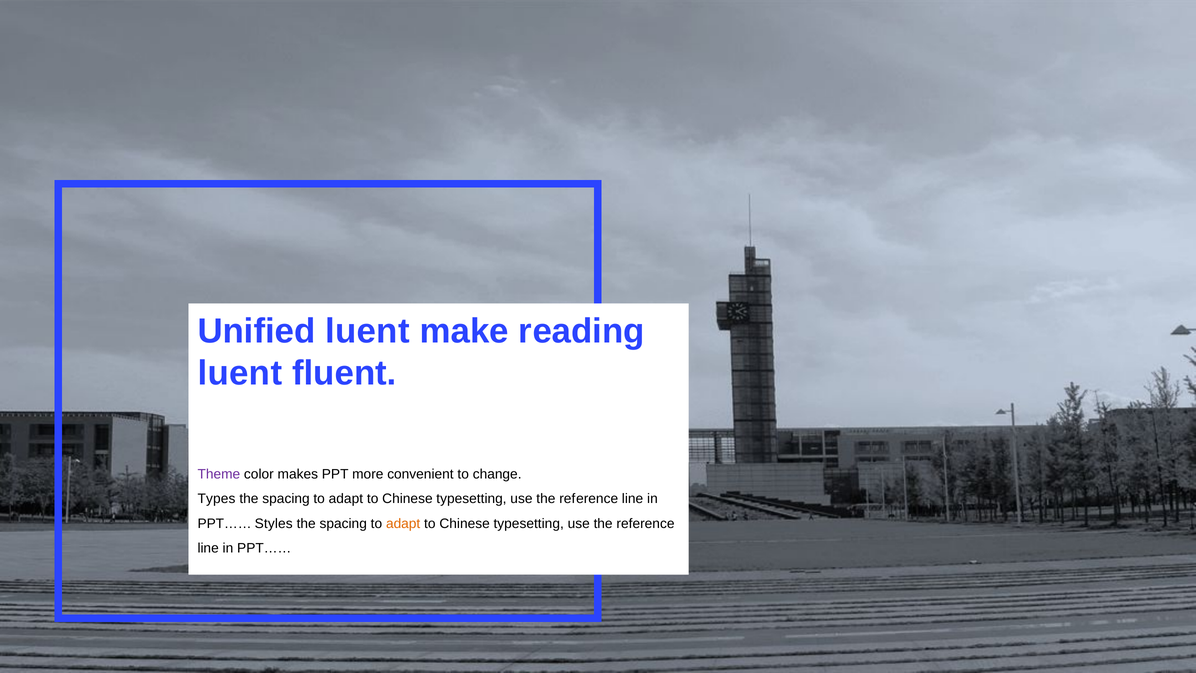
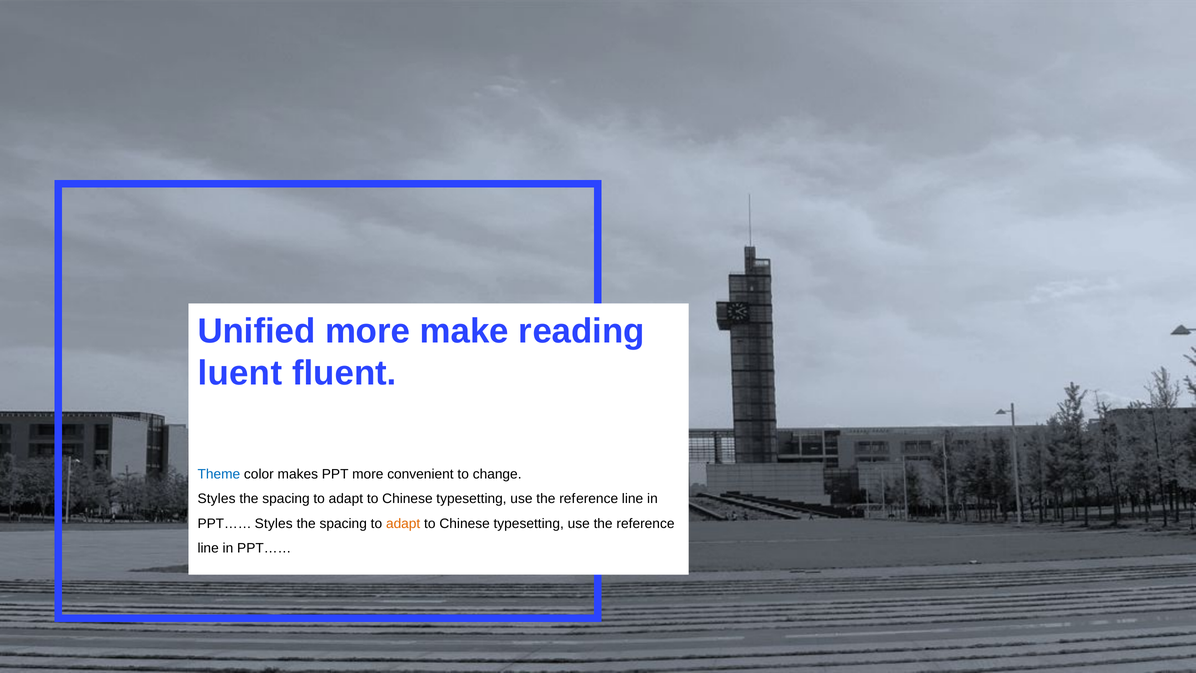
Unified luent: luent -> more (368, 331)
Theme colour: purple -> blue (219, 474)
Types: Types -> Styles (217, 499)
